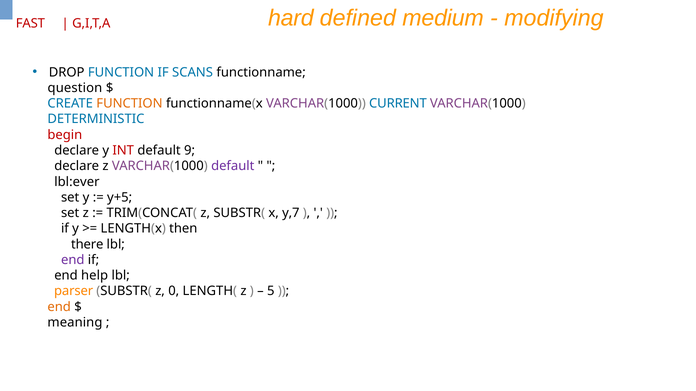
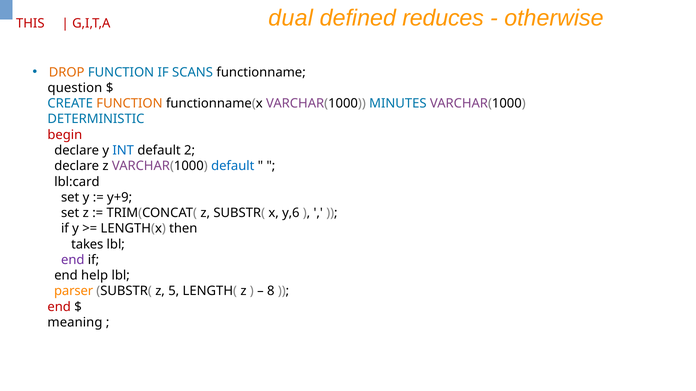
hard: hard -> dual (291, 18)
medium: medium -> reduces (443, 18)
modifying: modifying -> otherwise (554, 18)
FAST: FAST -> THIS (30, 23)
DROP colour: black -> orange (67, 72)
CURRENT: CURRENT -> MINUTES (398, 104)
INT colour: red -> blue (123, 151)
9: 9 -> 2 (190, 151)
default colour: purple -> blue (233, 166)
lbl:ever: lbl:ever -> lbl:card (77, 182)
y+5: y+5 -> y+9 (120, 198)
y,7: y,7 -> y,6 (291, 213)
there: there -> takes (87, 245)
0: 0 -> 5 (174, 292)
5: 5 -> 8 (271, 292)
end colour: orange -> red (59, 307)
